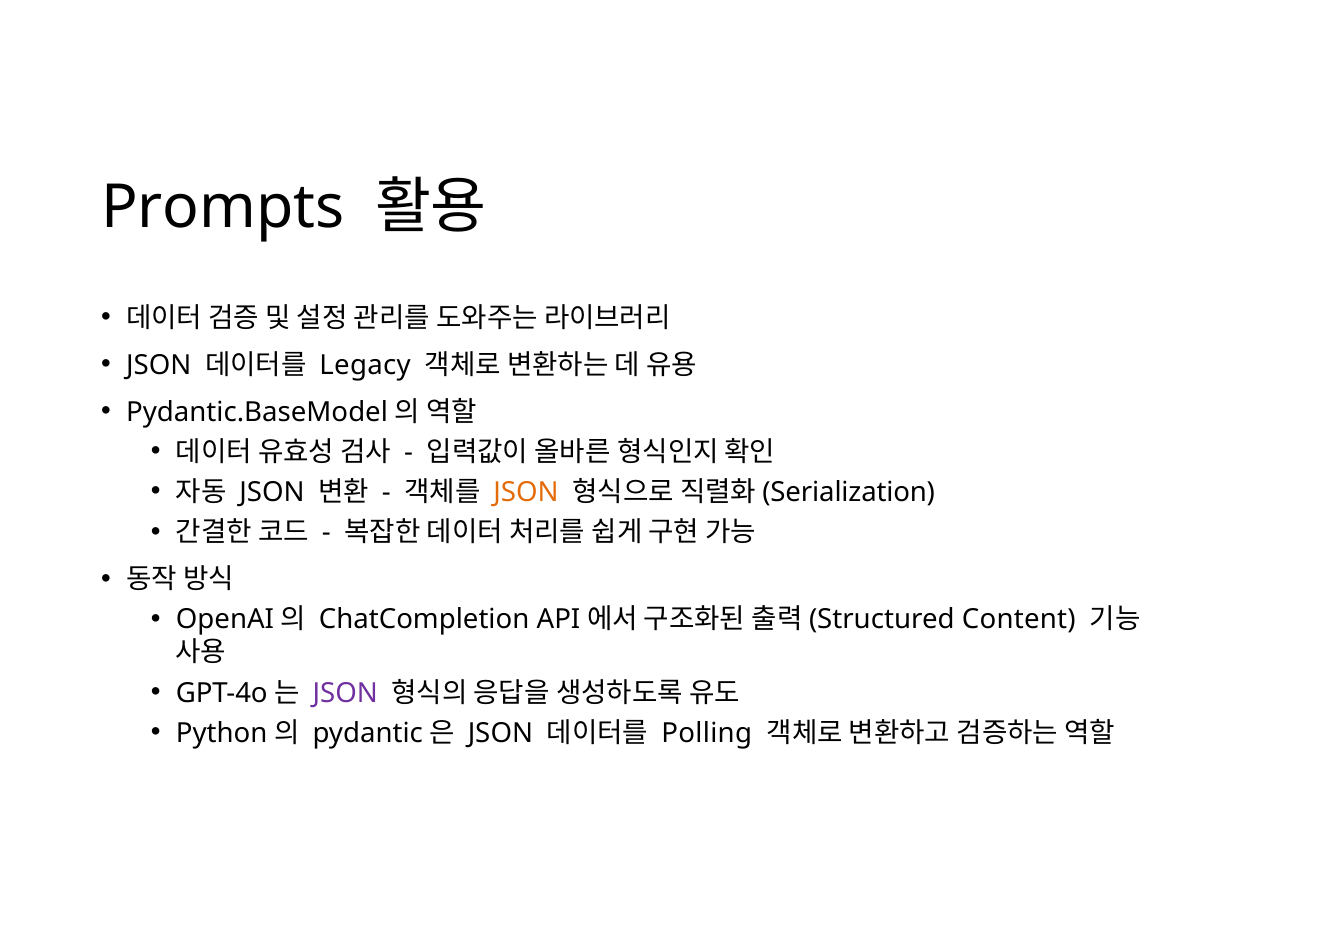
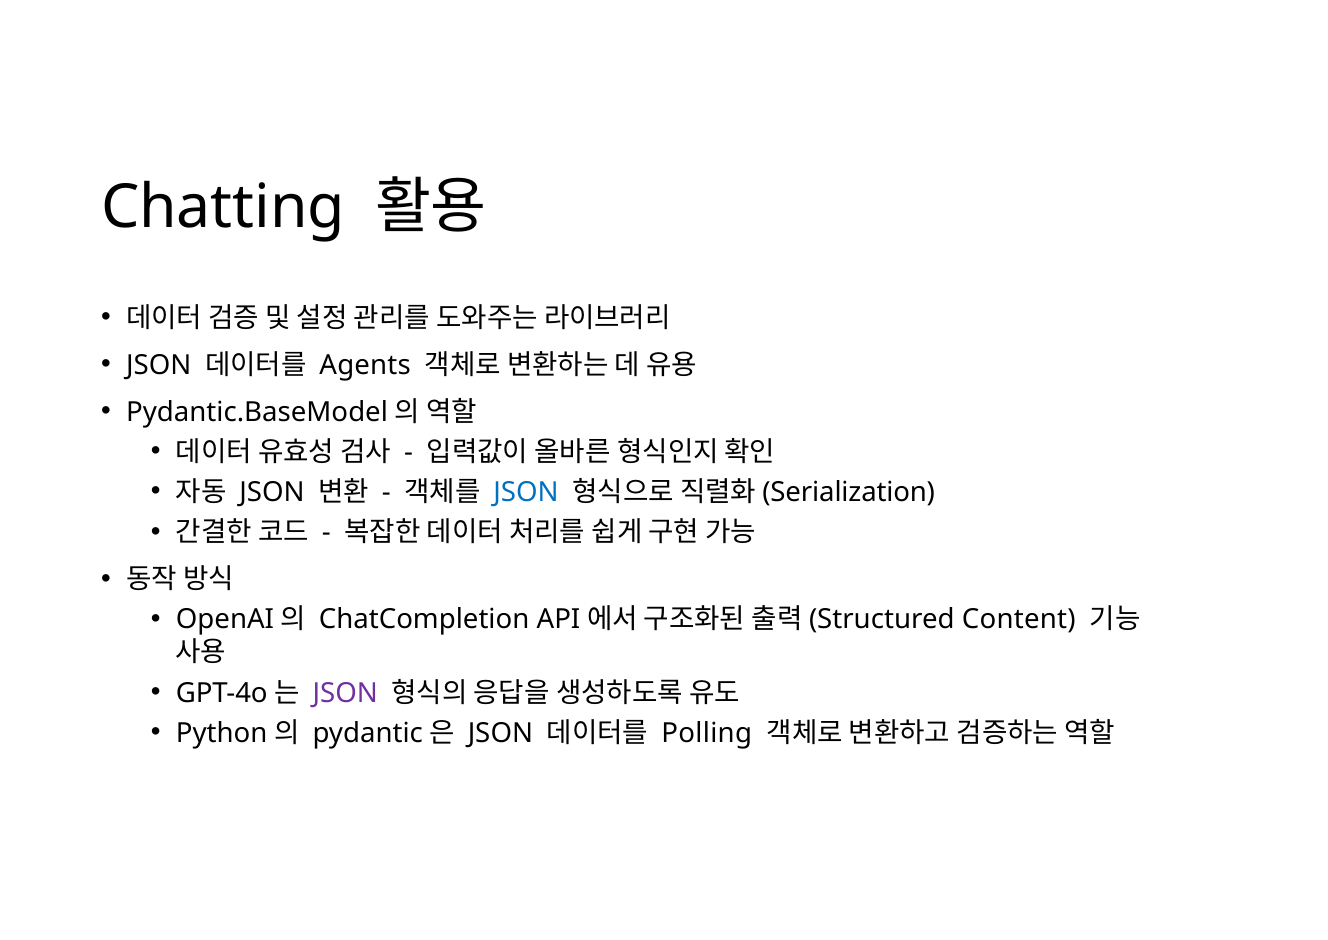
Prompts: Prompts -> Chatting (223, 207)
Legacy: Legacy -> Agents (365, 365)
JSON colour: orange -> blue (526, 492)
